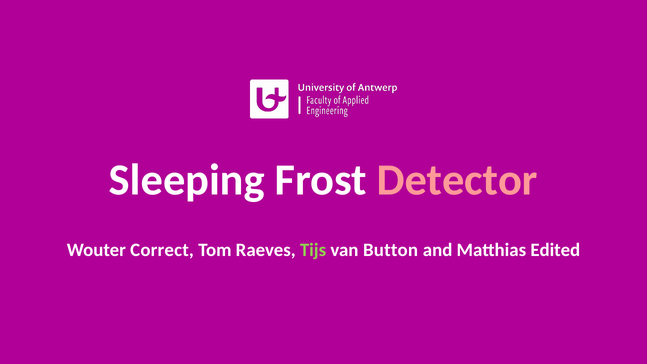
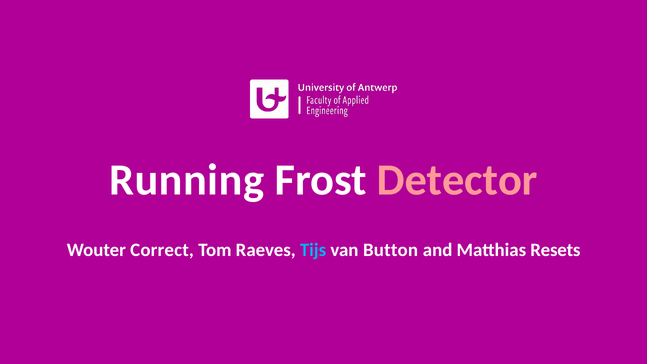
Sleeping: Sleeping -> Running (187, 180)
Tijs colour: light green -> light blue (313, 250)
Edited: Edited -> Resets (555, 250)
